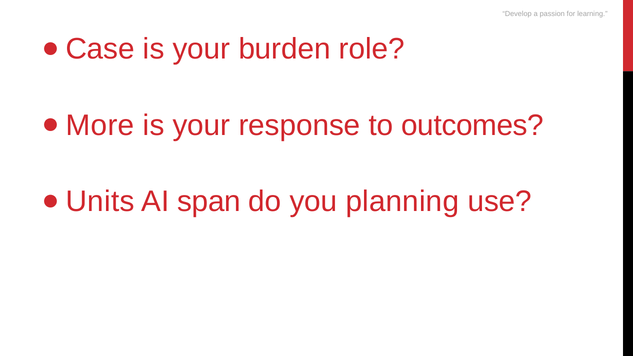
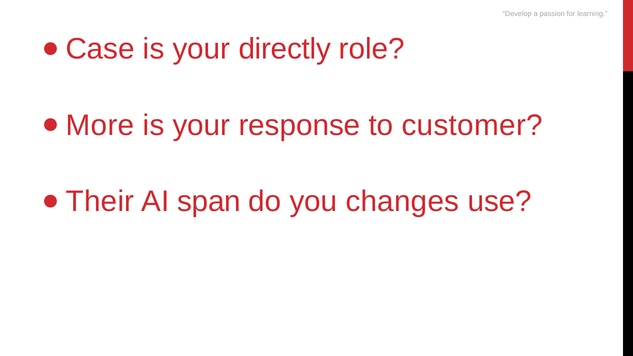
burden: burden -> directly (285, 49)
outcomes: outcomes -> customer (472, 125)
Units: Units -> Their (100, 201)
planning: planning -> changes (402, 201)
